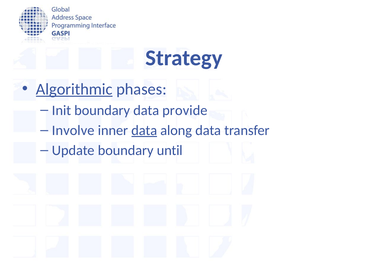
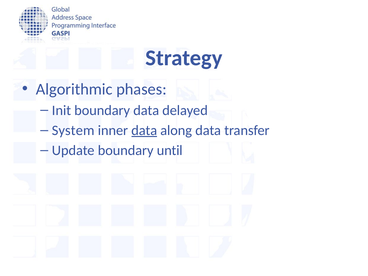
Algorithmic underline: present -> none (74, 89)
provide: provide -> delayed (185, 110)
Involve: Involve -> System (73, 130)
